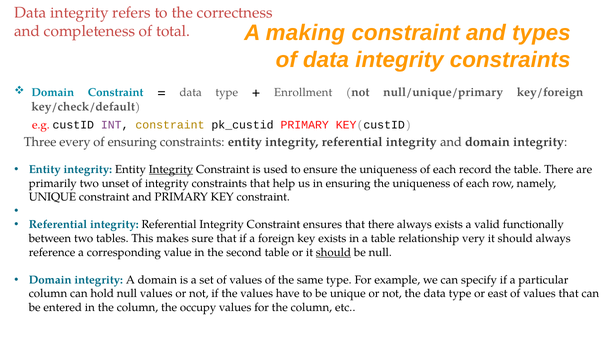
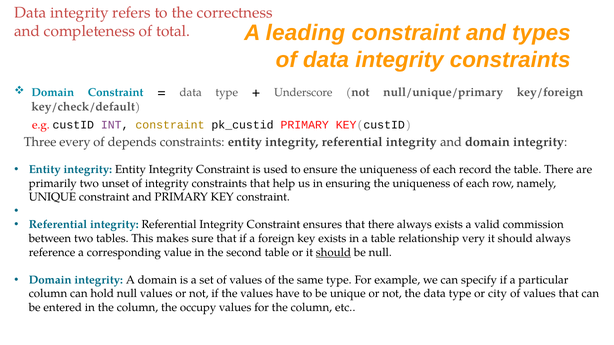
making: making -> leading (305, 33)
Enrollment: Enrollment -> Underscore (303, 93)
of ensuring: ensuring -> depends (132, 142)
Integrity underline: present -> none (171, 170)
functionally: functionally -> commission (533, 225)
east: east -> city (498, 294)
